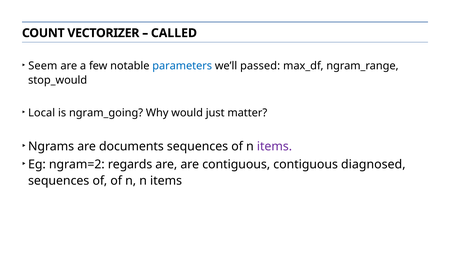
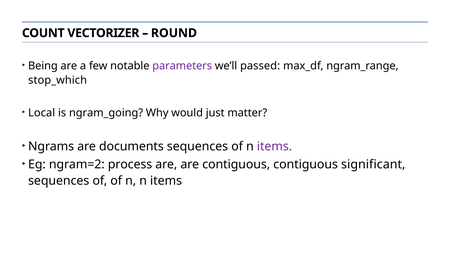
CALLED: CALLED -> ROUND (174, 33)
Seem: Seem -> Being (43, 66)
parameters colour: blue -> purple (182, 66)
stop_would: stop_would -> stop_which (58, 80)
regards: regards -> process (130, 164)
diagnosed: diagnosed -> significant (373, 164)
